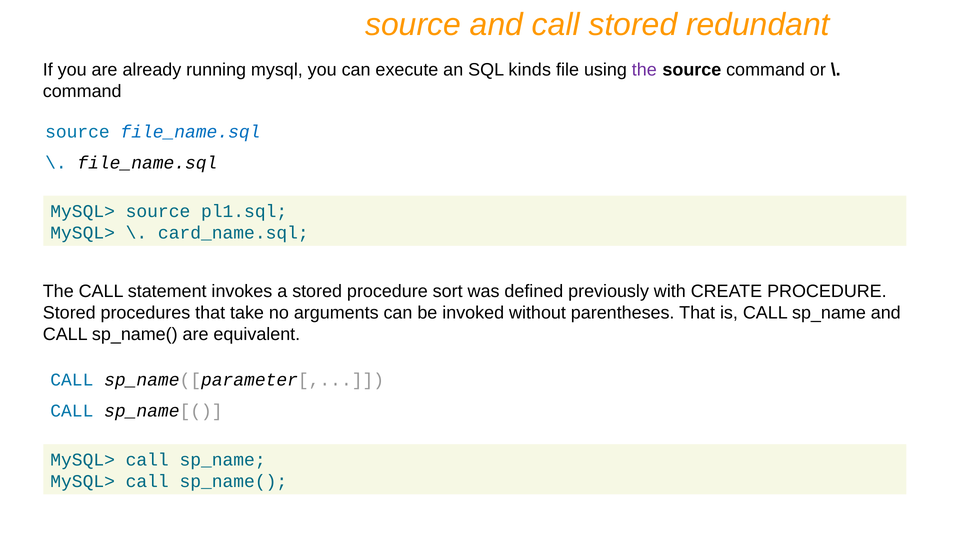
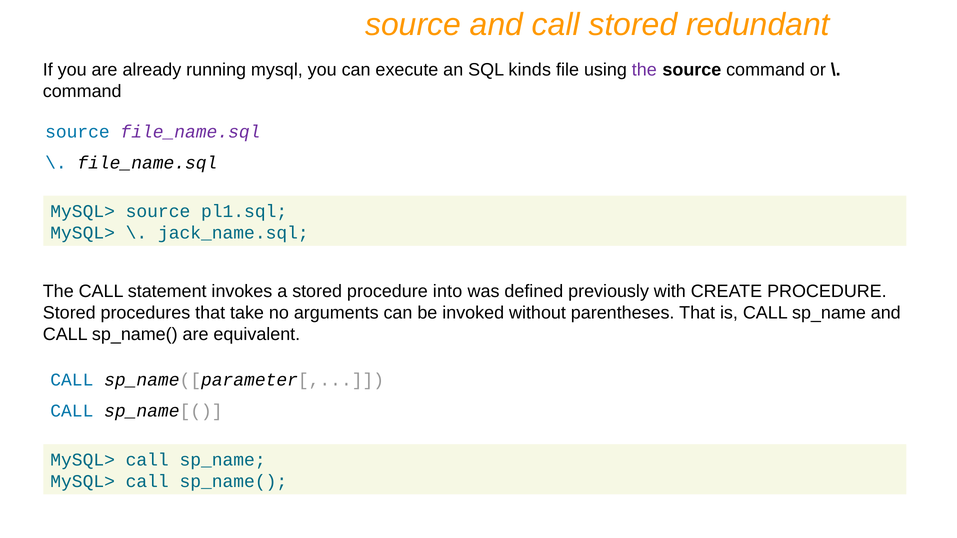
file_name.sql colour: blue -> purple (190, 132)
card_name.sql: card_name.sql -> jack_name.sql (233, 233)
sort: sort -> into (448, 291)
